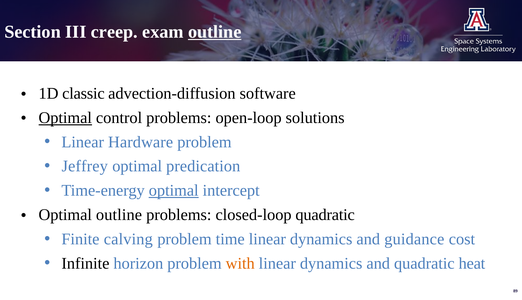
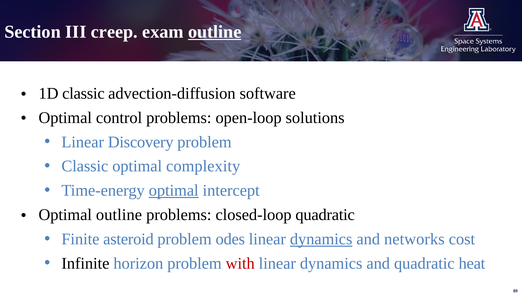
Optimal underline: present -> none (65, 118)
Hardware: Hardware -> Discovery (141, 142)
Jeffrey: Jeffrey -> Classic (85, 166)
predication: predication -> complexity (203, 166)
calving: calving -> asteroid (128, 239)
time: time -> odes (230, 239)
dynamics underline: none -> present (321, 239)
guidance: guidance -> networks (414, 239)
with colour: orange -> red (240, 264)
